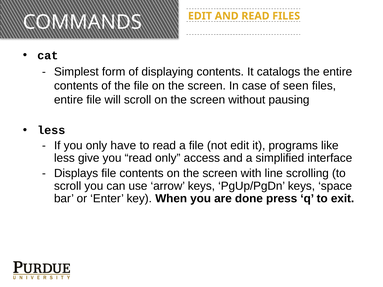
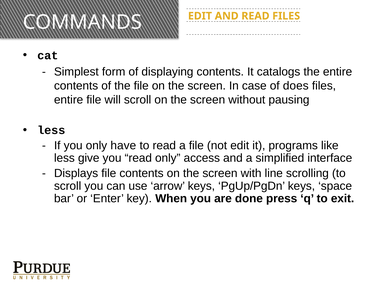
seen: seen -> does (296, 86)
